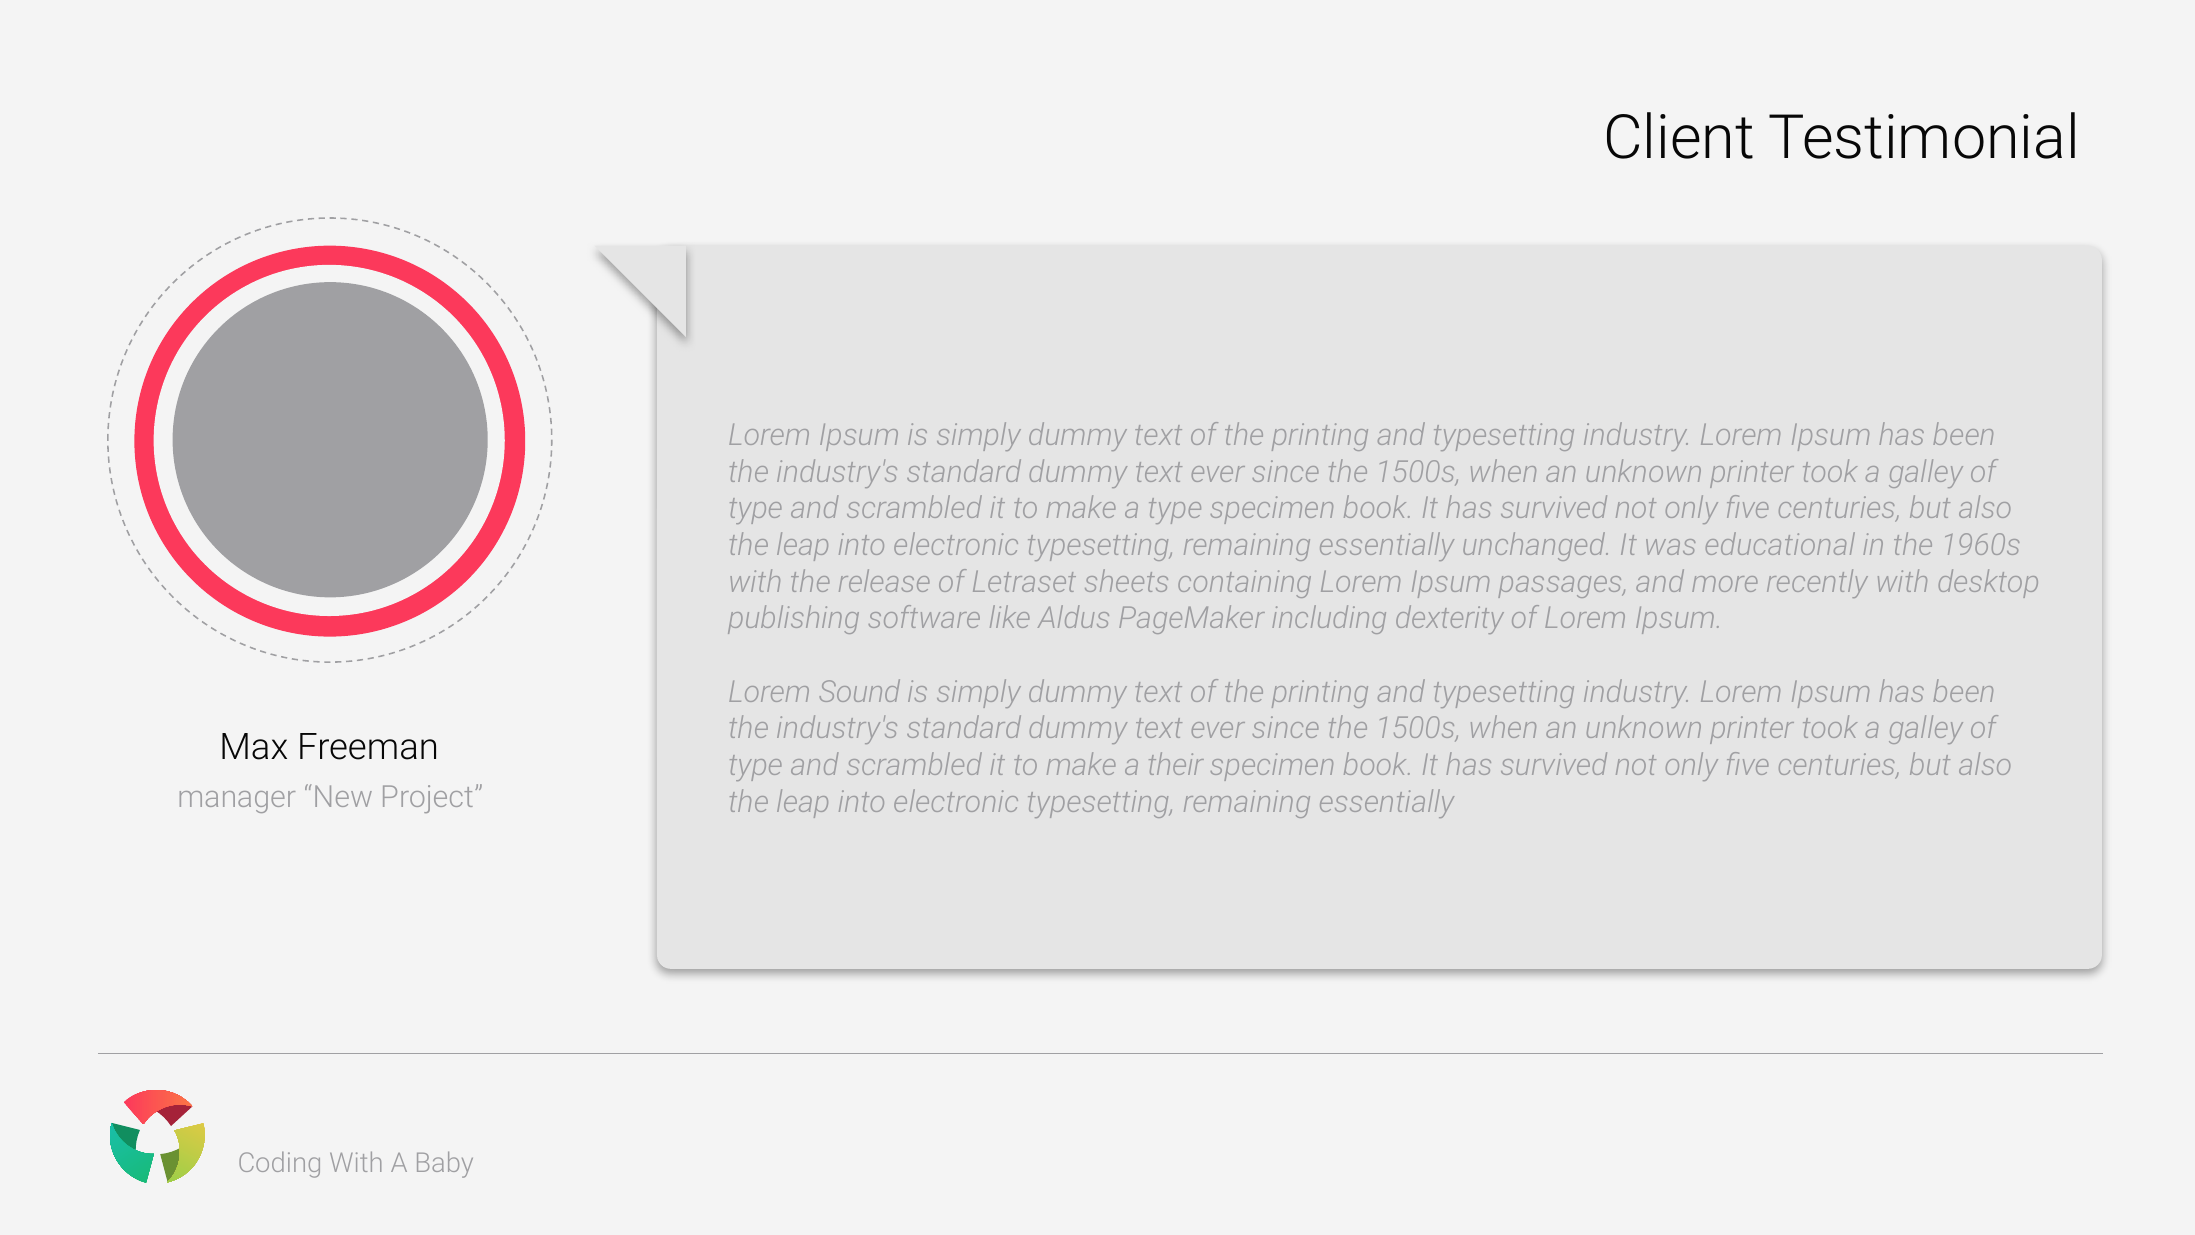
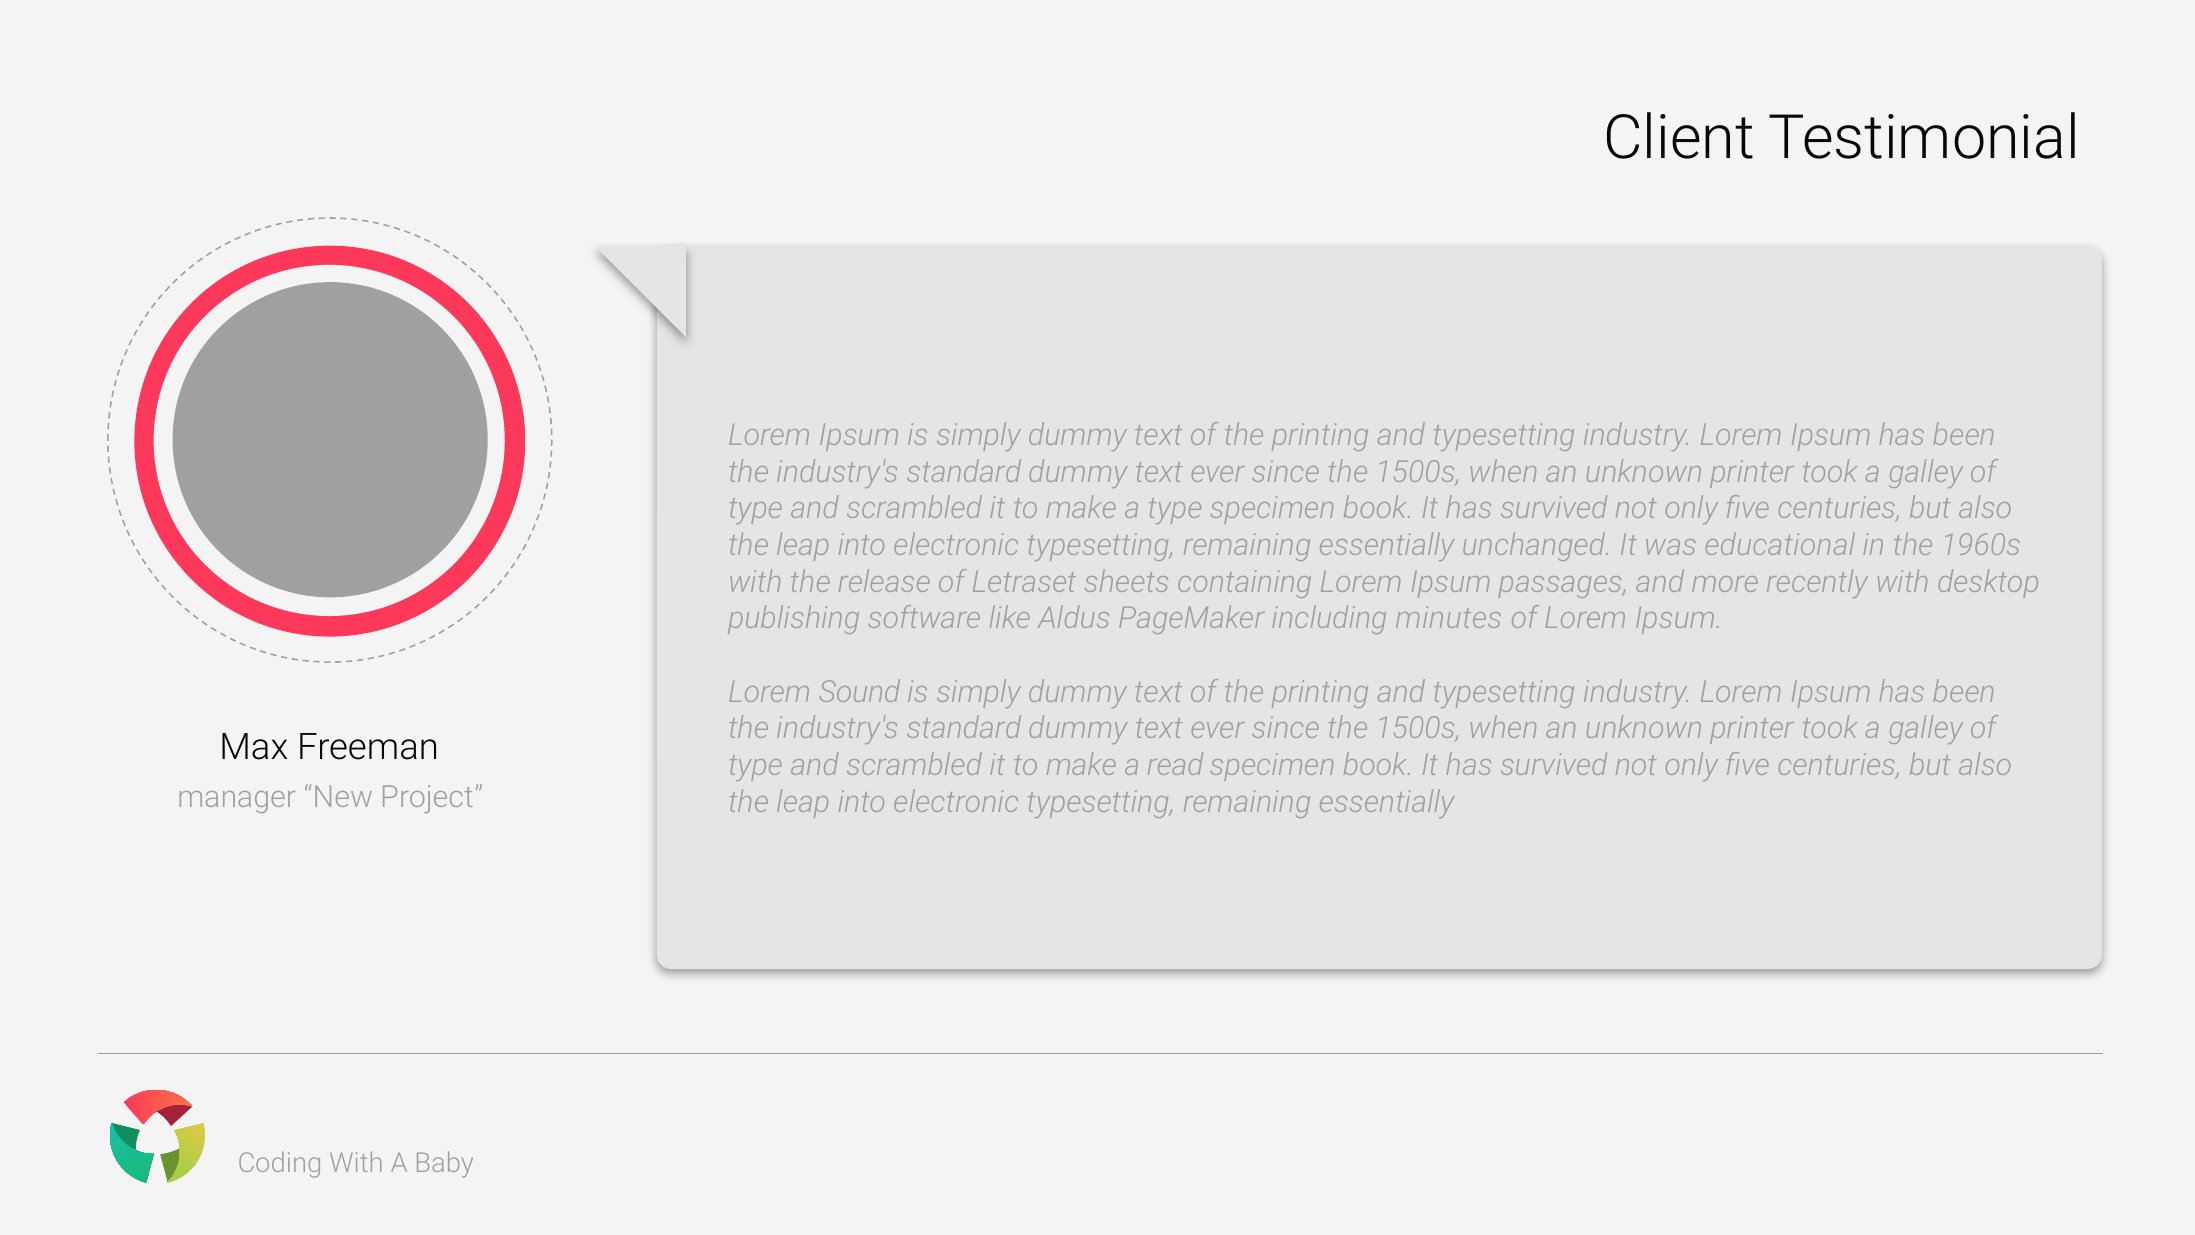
dexterity: dexterity -> minutes (1449, 619)
their: their -> read (1175, 765)
